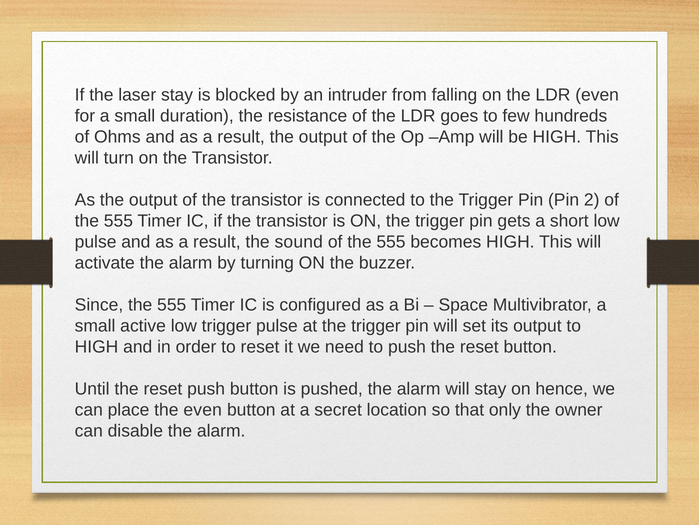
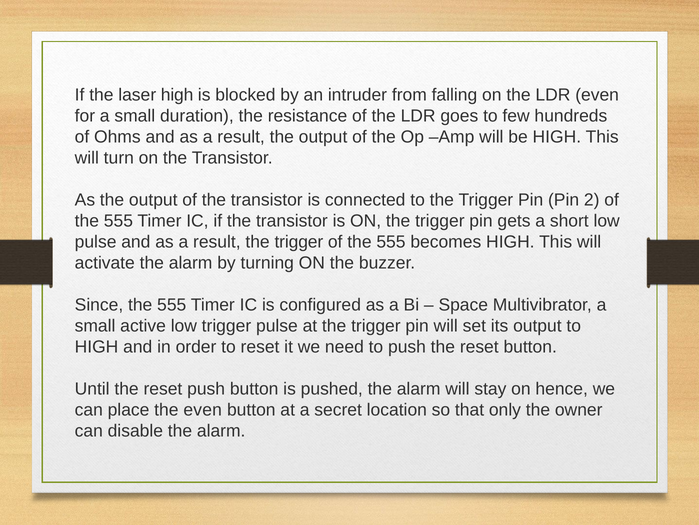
laser stay: stay -> high (177, 95)
result the sound: sound -> trigger (299, 242)
